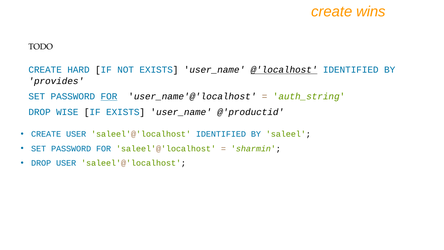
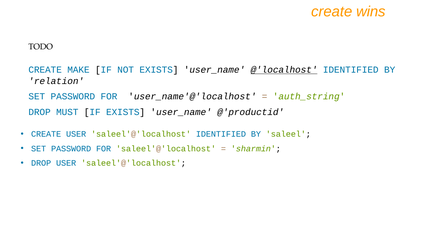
HARD: HARD -> MAKE (78, 70)
provides: provides -> relation (56, 81)
FOR underline: present -> none (109, 96)
WISE: WISE -> MUST (67, 112)
